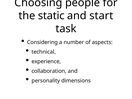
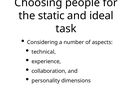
start: start -> ideal (101, 16)
